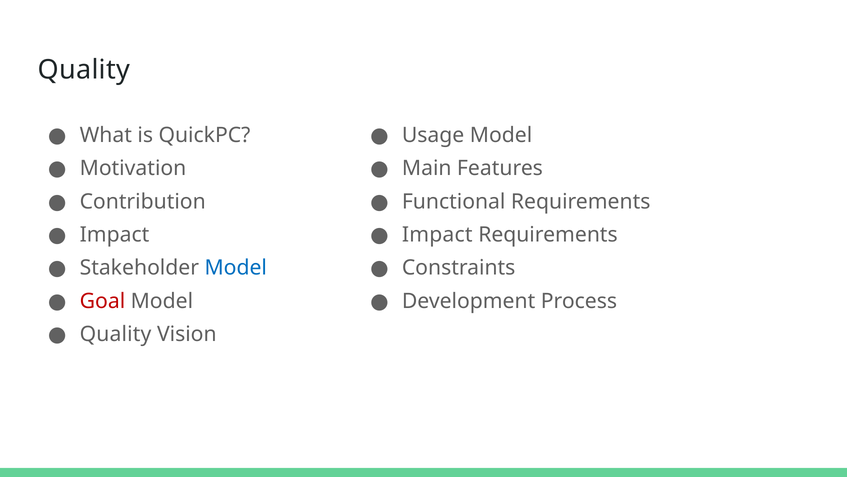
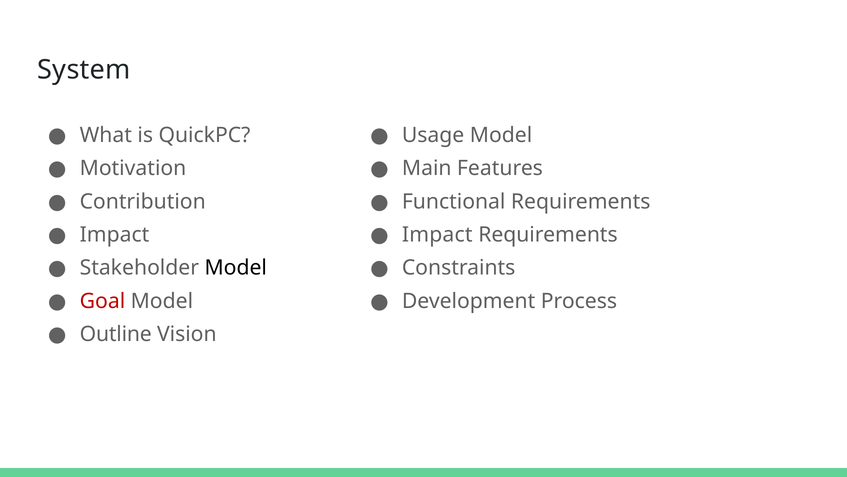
Quality: Quality -> System (84, 70)
Model colour: blue -> black (236, 268)
Quality: Quality -> Outline (116, 334)
